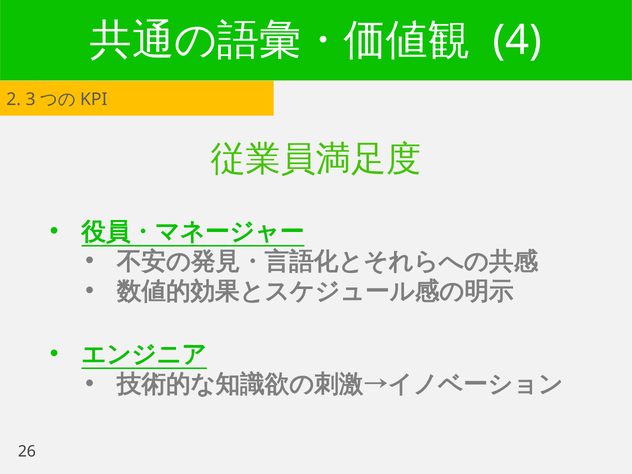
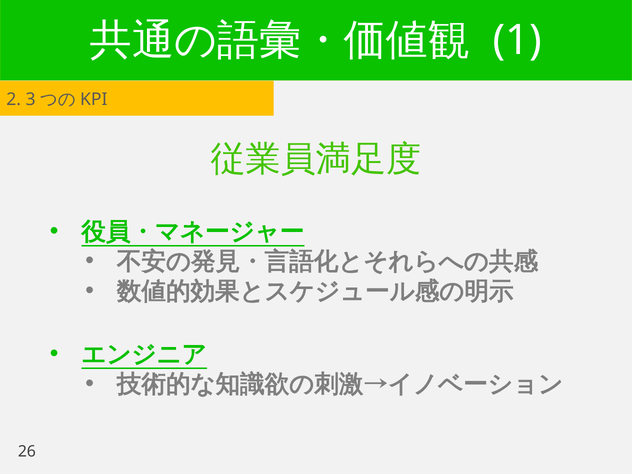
4: 4 -> 1 (517, 41)
